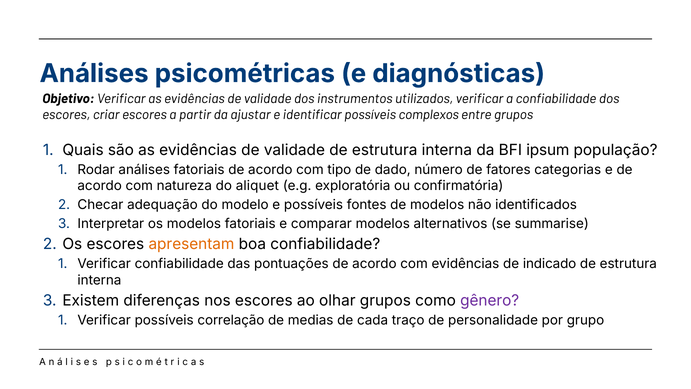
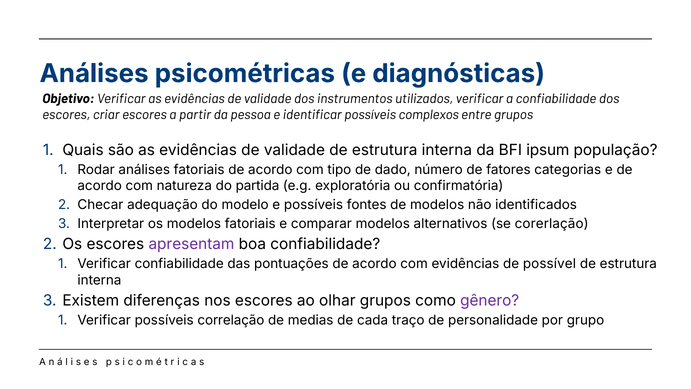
ajustar: ajustar -> pessoa (251, 115)
aliquet: aliquet -> partida (257, 186)
summarise: summarise -> corerlação (552, 223)
apresentam colour: orange -> purple (191, 244)
indicado: indicado -> possível (549, 264)
